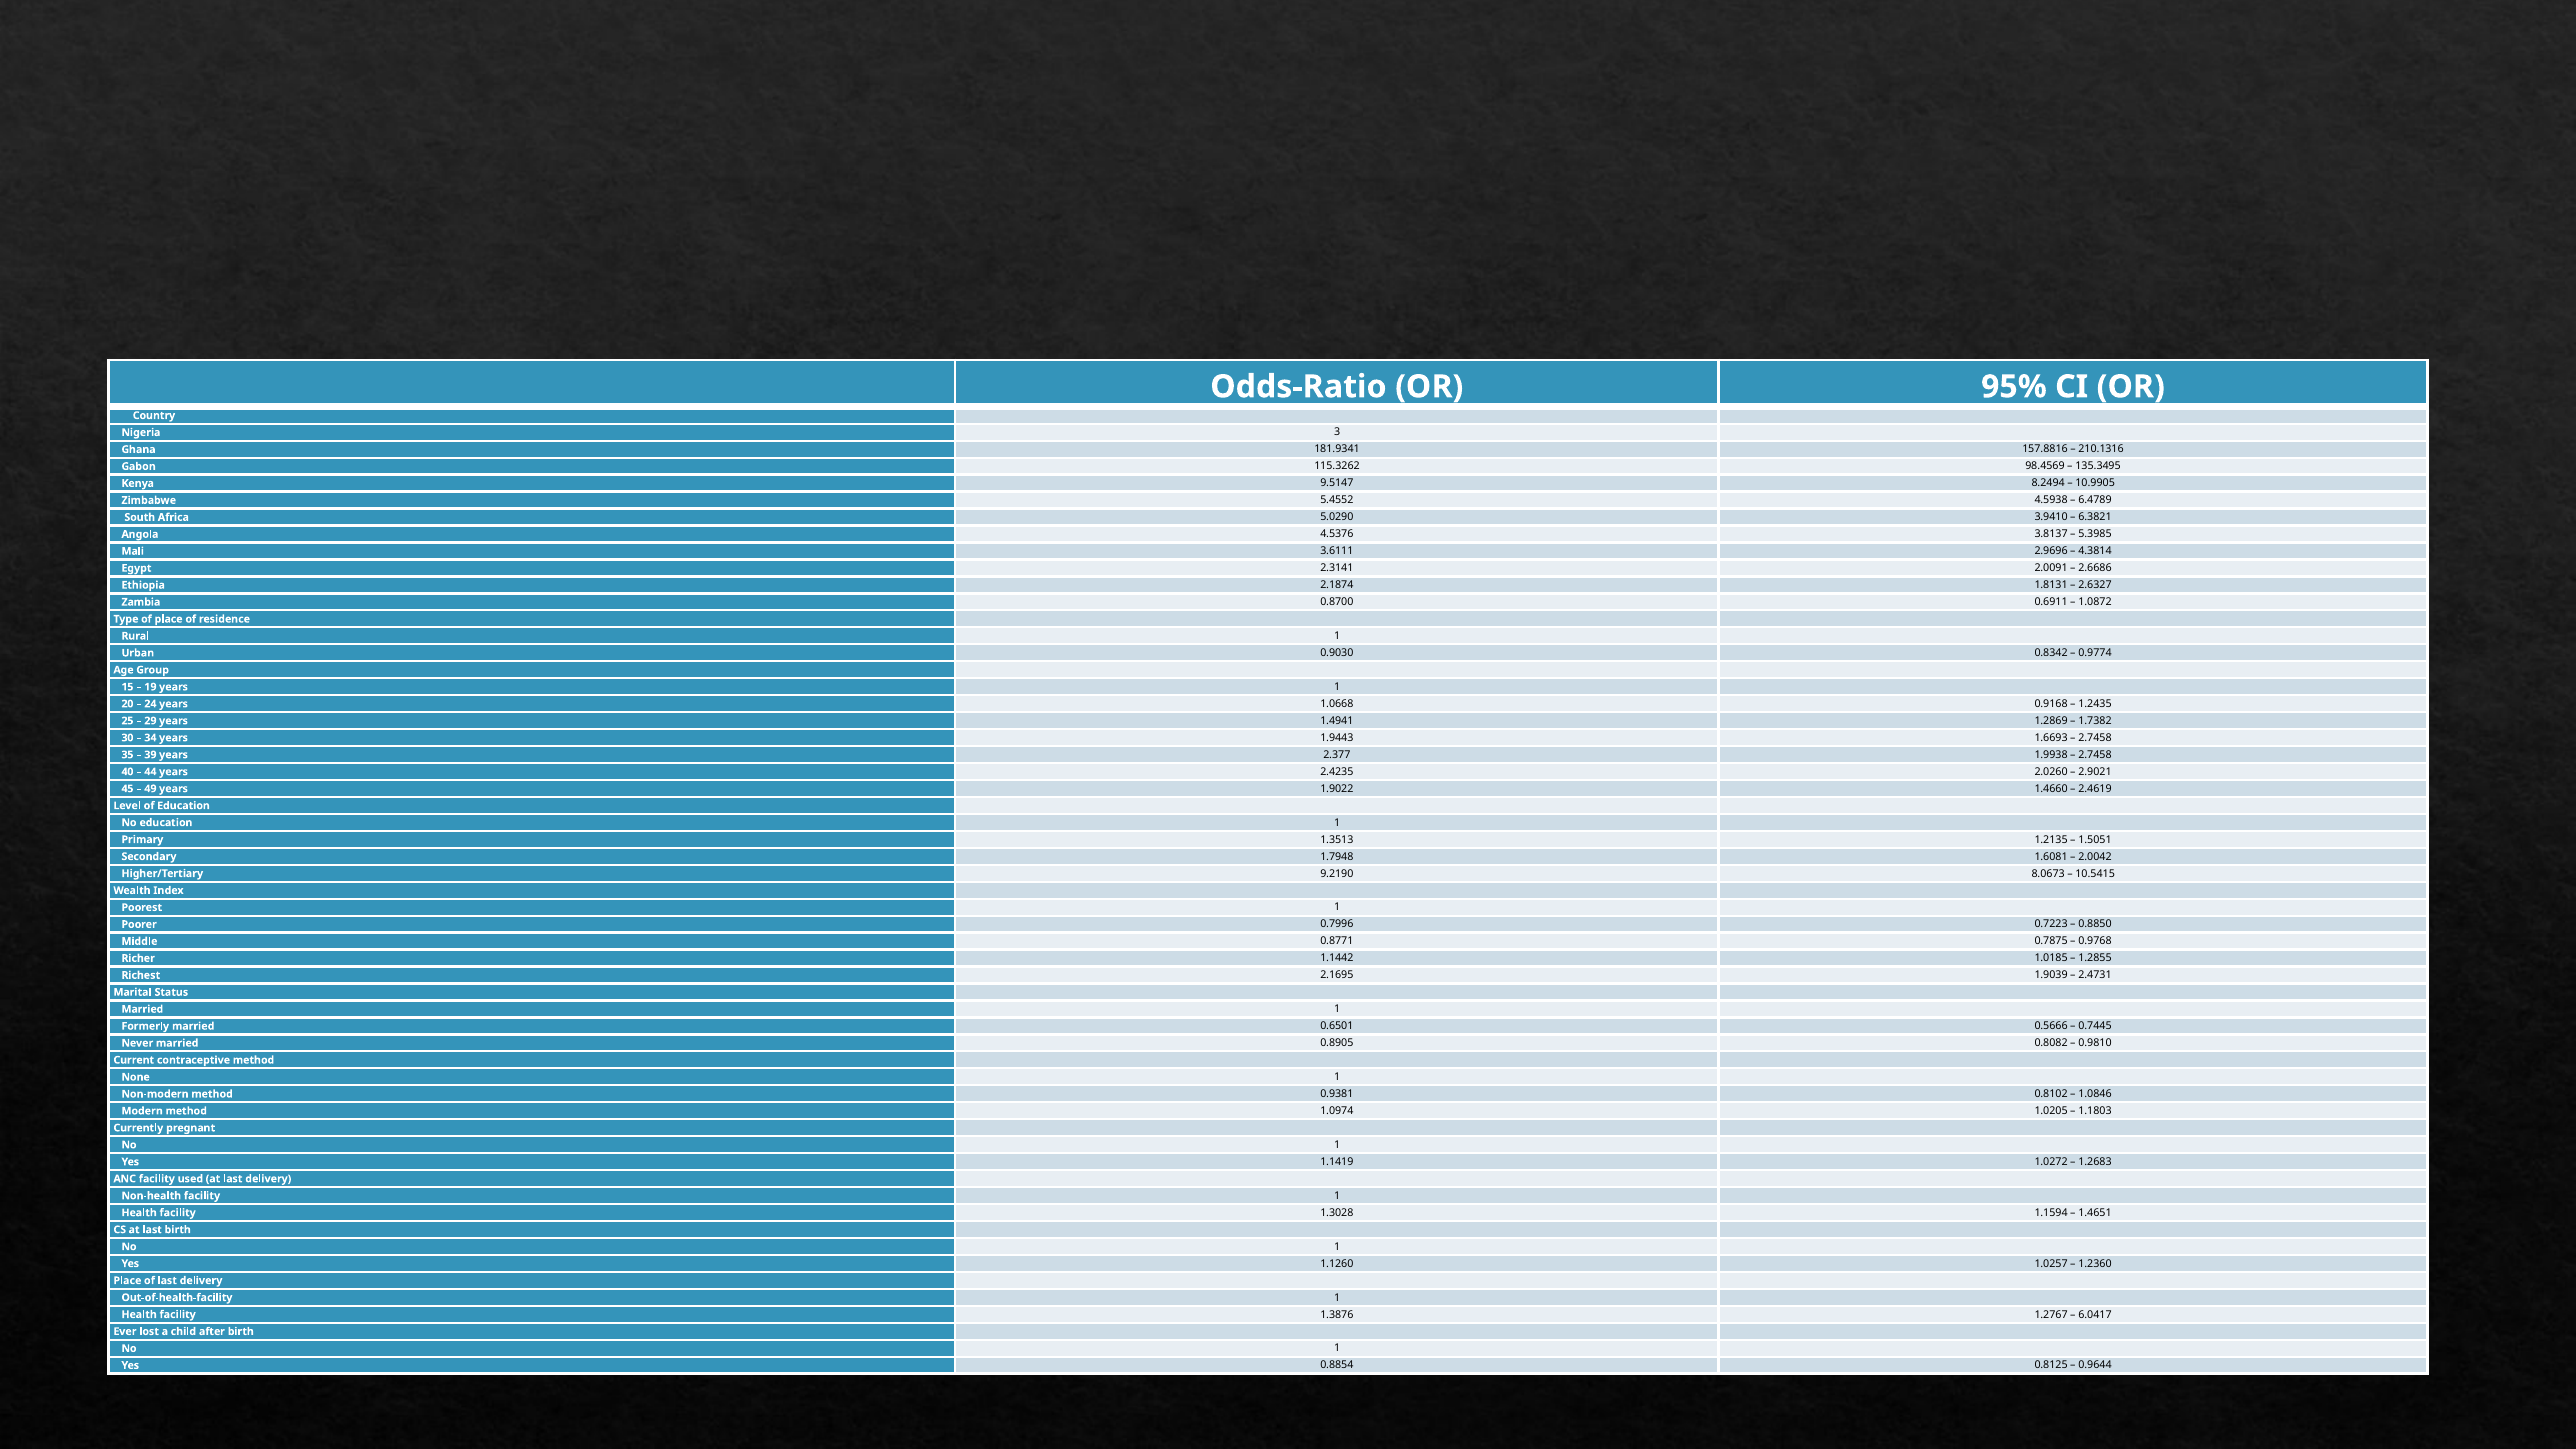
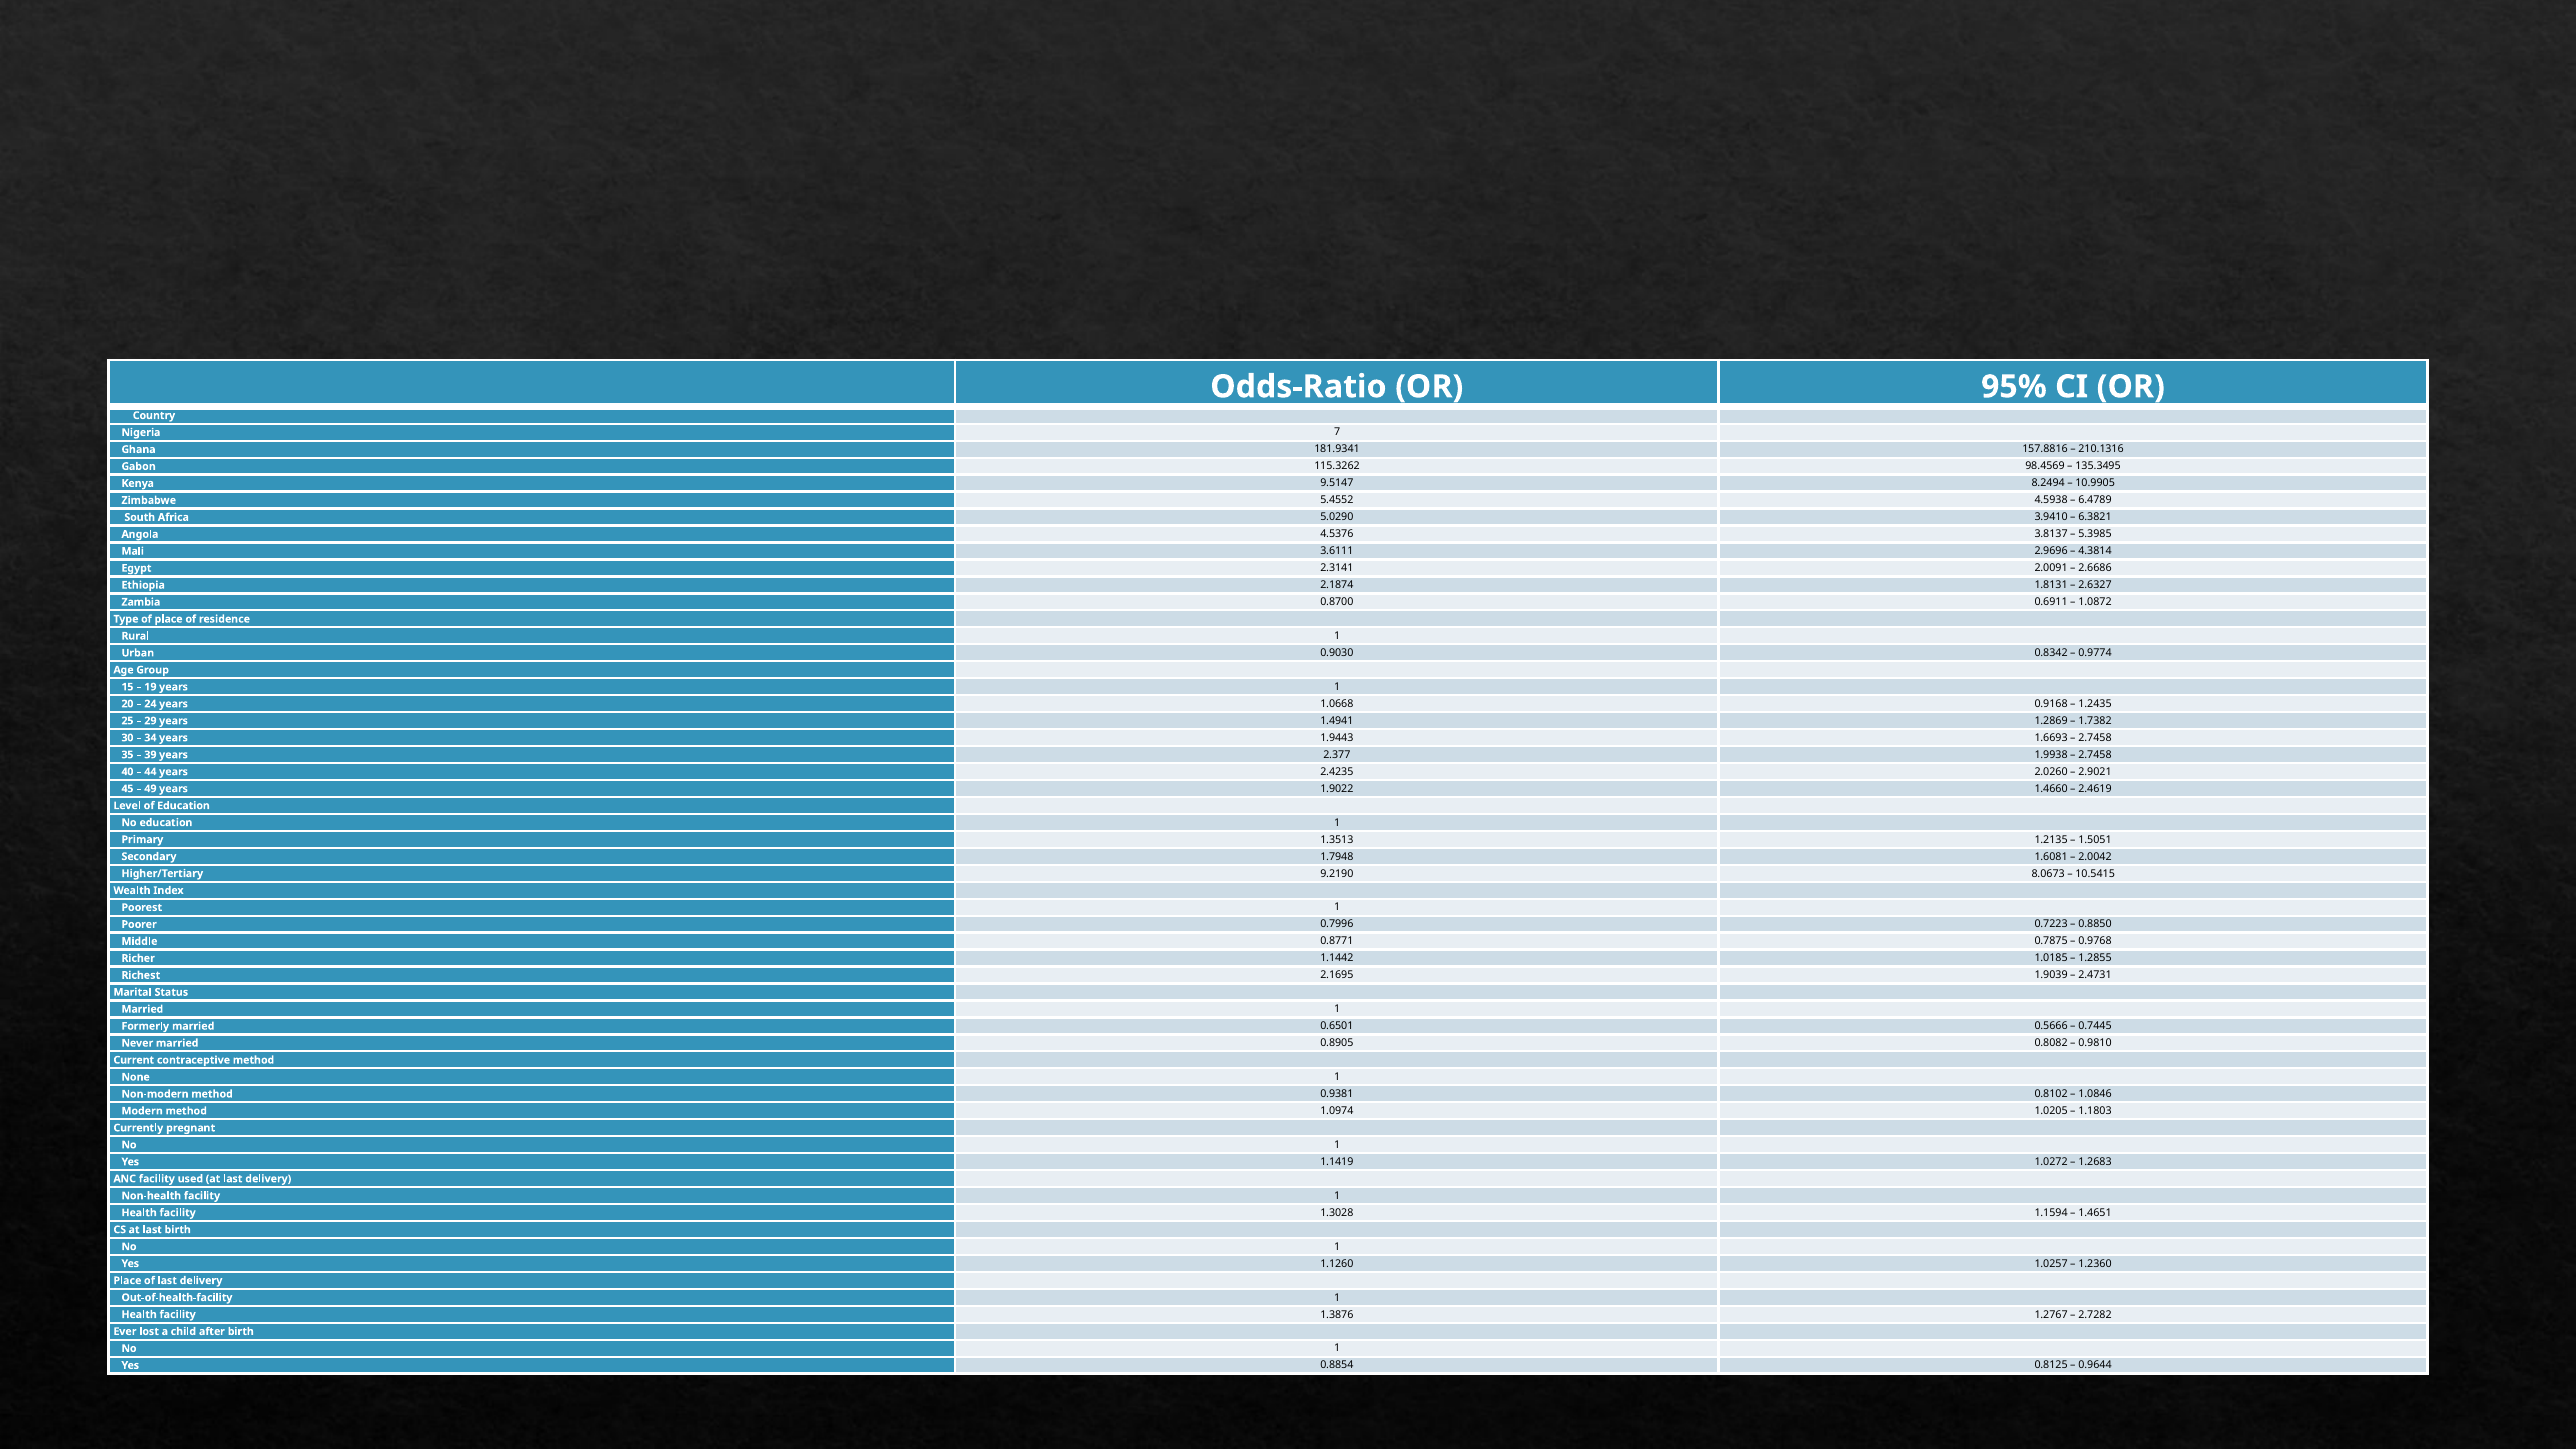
3: 3 -> 7 (1337, 432)
6.0417: 6.0417 -> 2.7282 (2095, 1314)
